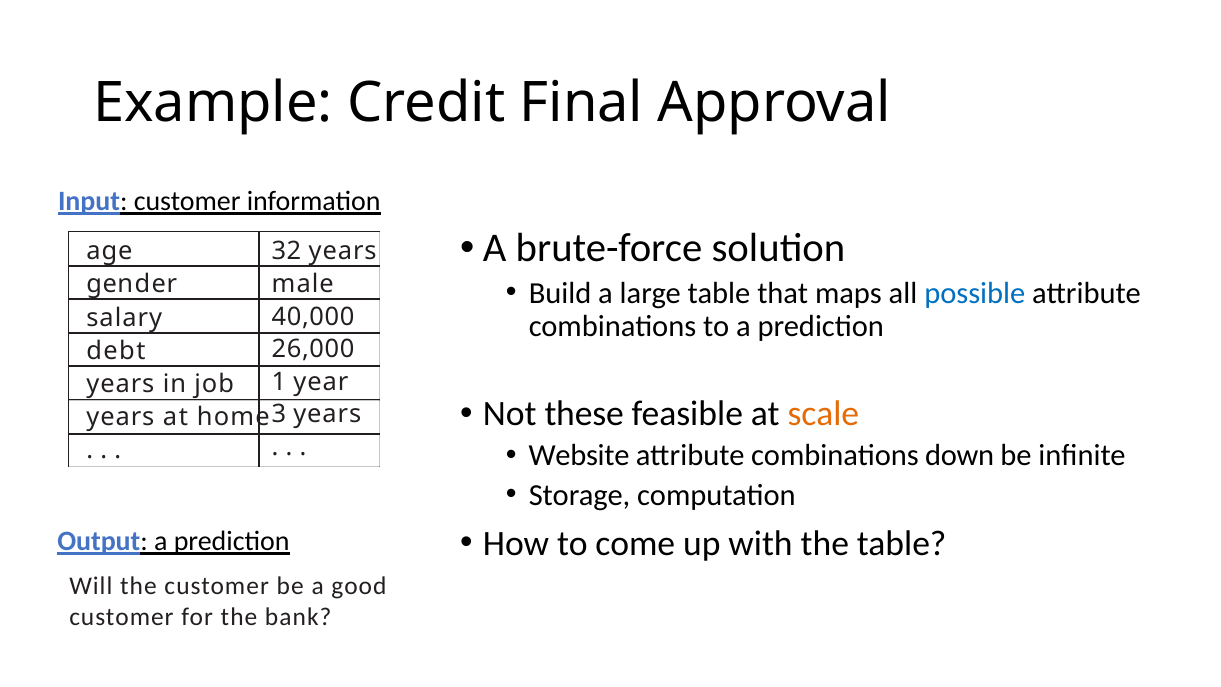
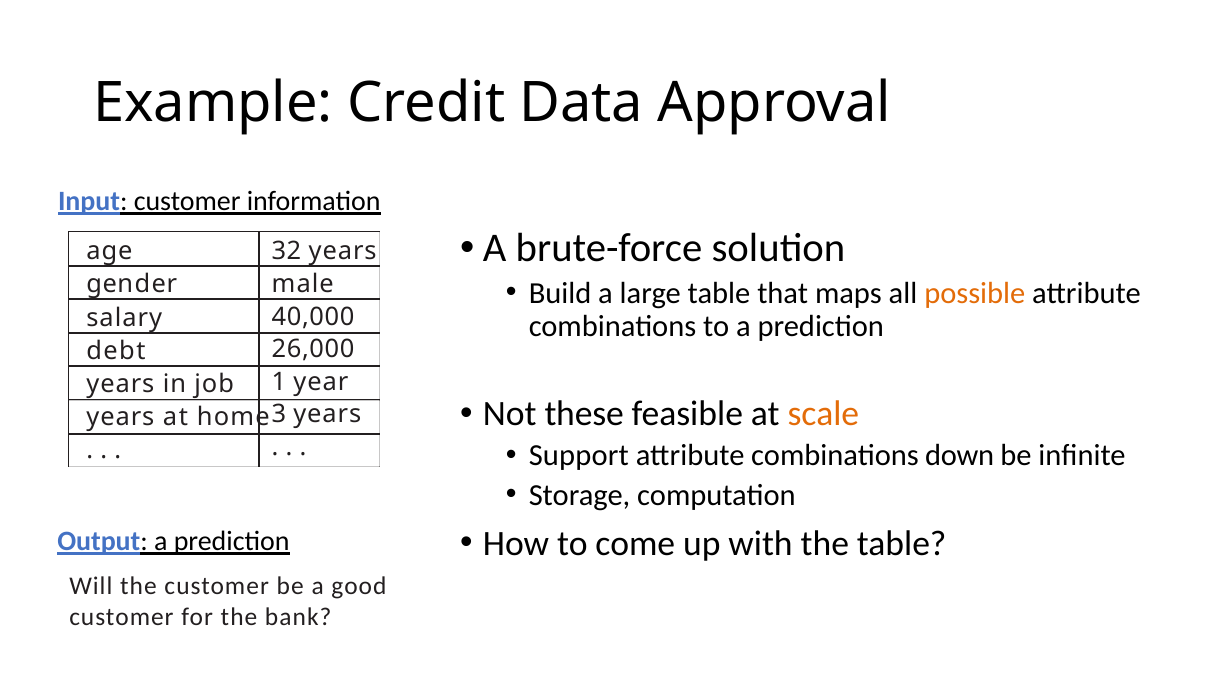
Final: Final -> Data (582, 103)
possible colour: blue -> orange (975, 293)
Website: Website -> Support (579, 456)
